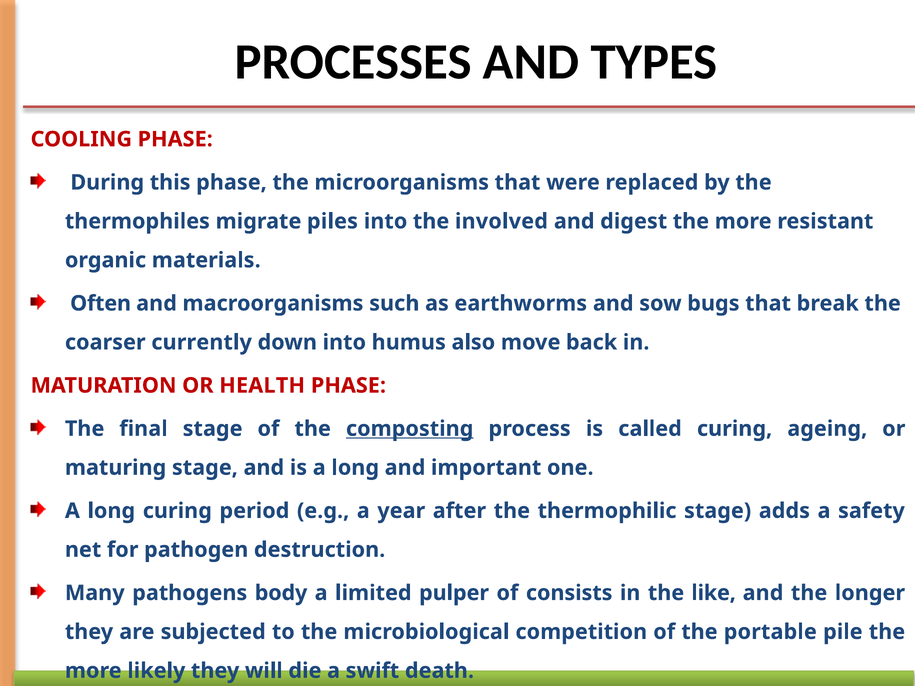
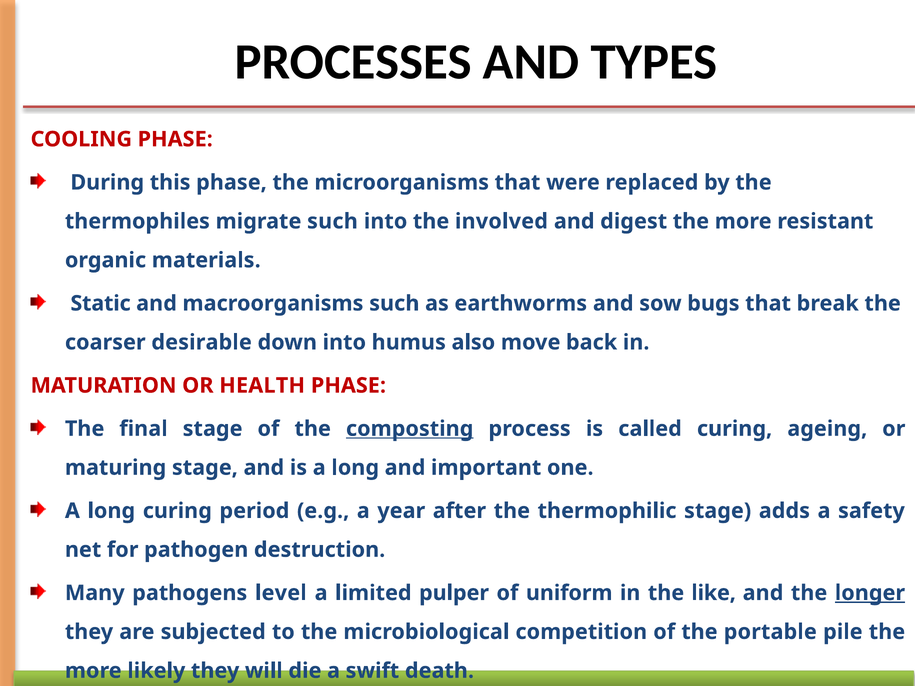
migrate piles: piles -> such (332, 221)
Often: Often -> Static (101, 304)
currently: currently -> desirable (202, 342)
body: body -> level (281, 593)
consists: consists -> uniform (569, 593)
longer underline: none -> present (870, 593)
